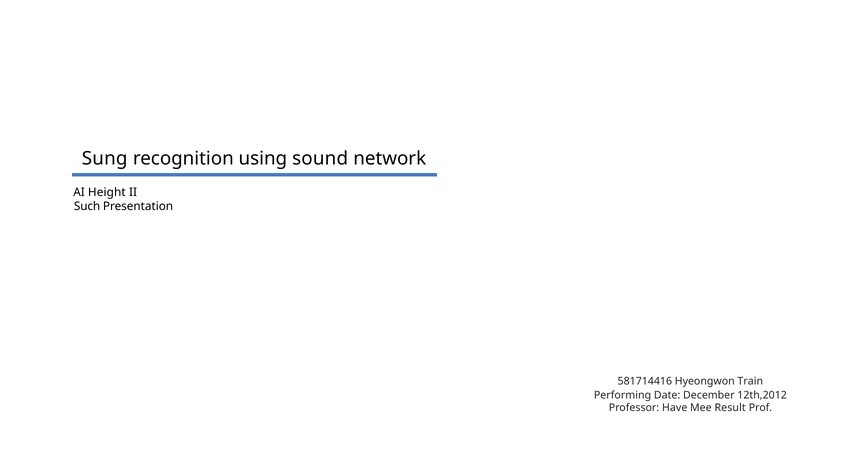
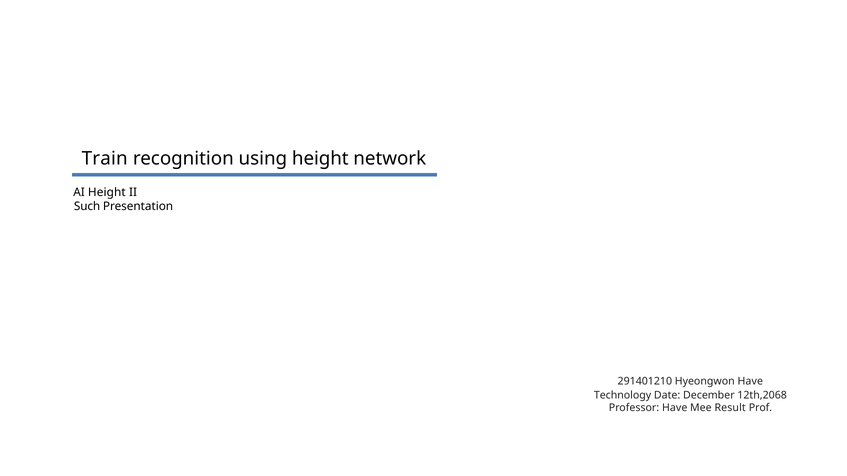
Sung: Sung -> Train (105, 158)
using sound: sound -> height (320, 158)
581714416: 581714416 -> 291401210 (645, 382)
Hyeongwon Train: Train -> Have (750, 382)
Performing: Performing -> Technology (623, 396)
12th,2012: 12th,2012 -> 12th,2068 (762, 396)
